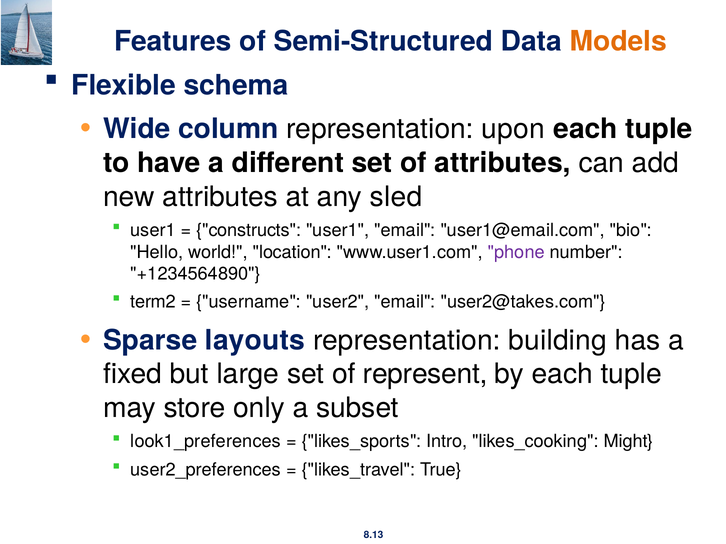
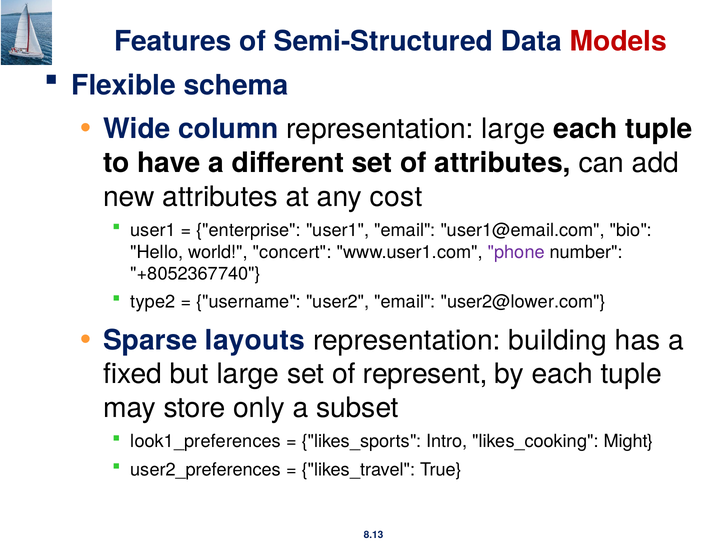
Models colour: orange -> red (618, 41)
representation upon: upon -> large (513, 129)
sled: sled -> cost (396, 197)
constructs: constructs -> enterprise (249, 231)
location: location -> concert (292, 252)
+1234564890: +1234564890 -> +8052367740 (196, 274)
term2: term2 -> type2 (153, 302)
user2@takes.com: user2@takes.com -> user2@lower.com (523, 302)
